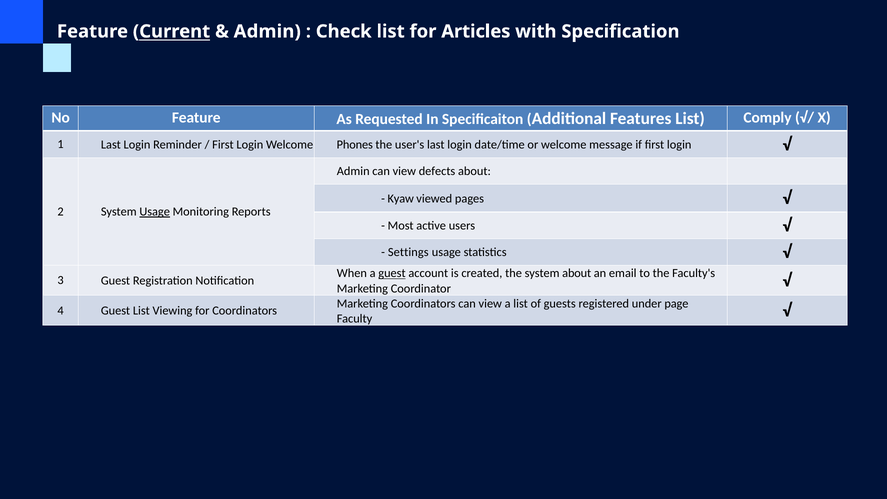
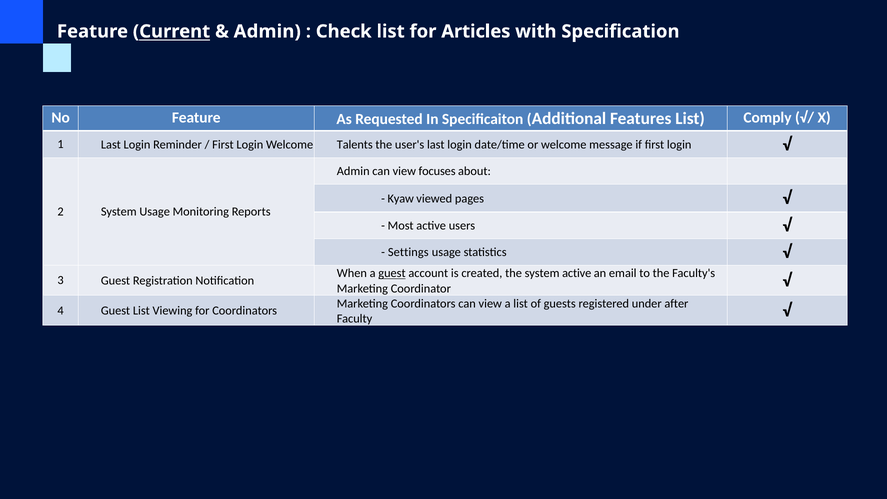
Phones: Phones -> Talents (355, 145)
defects: defects -> focuses (437, 171)
Usage underline: present -> none (155, 212)
system about: about -> active (577, 273)
page: page -> after (676, 303)
